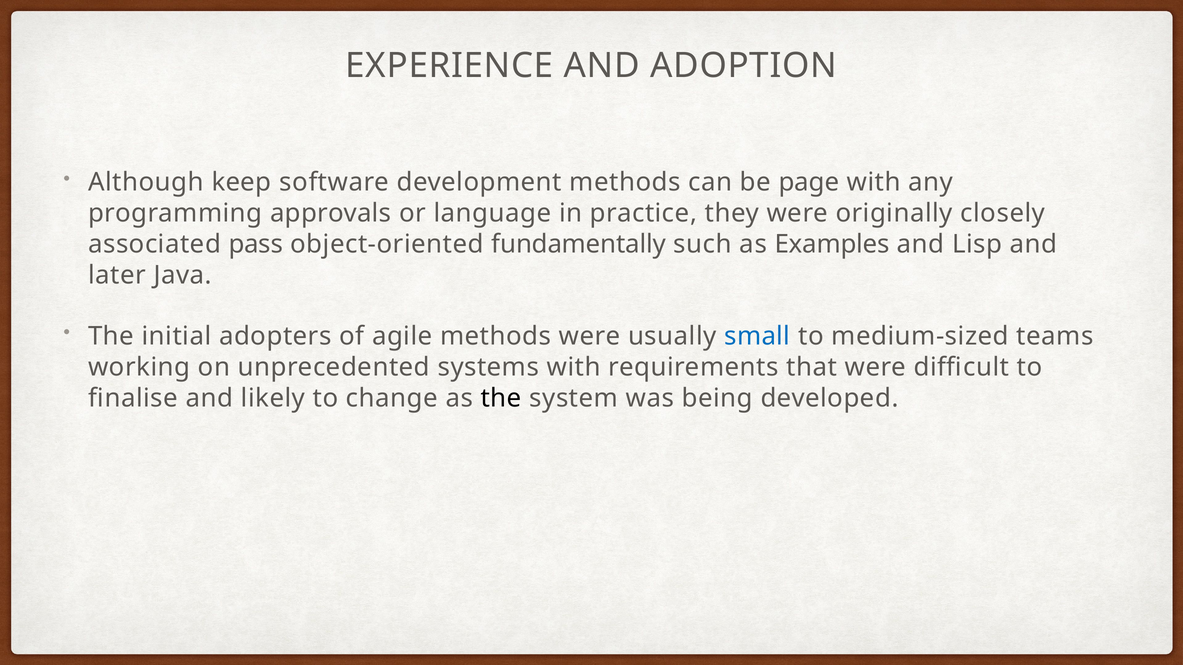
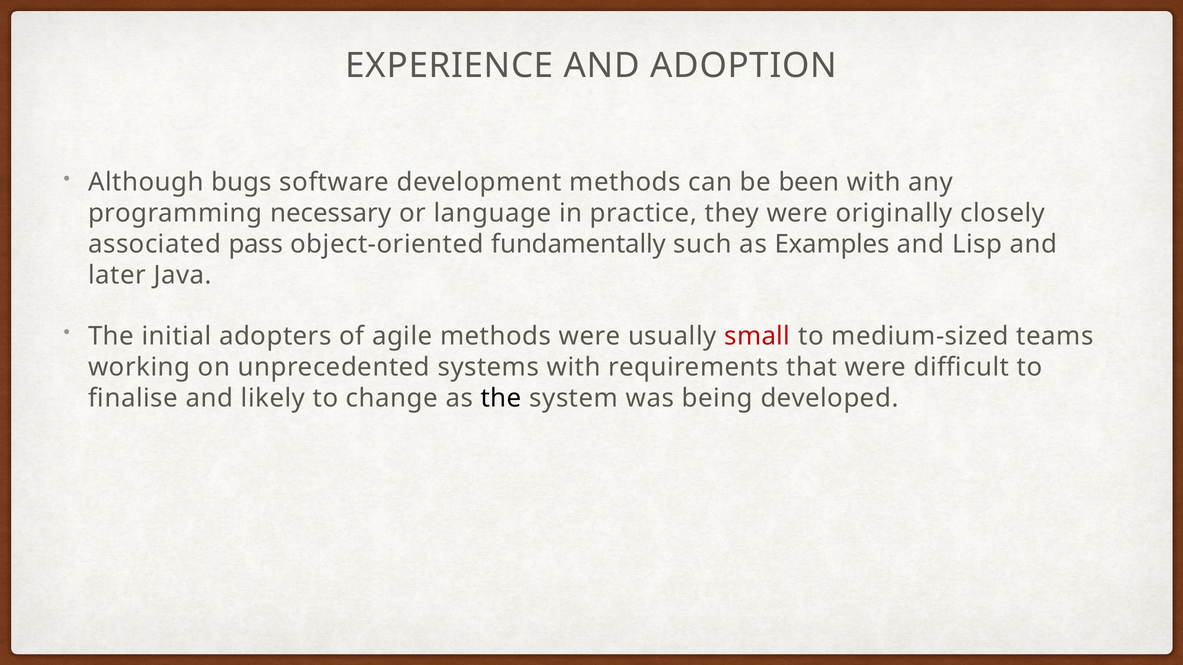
keep: keep -> bugs (242, 182)
page: page -> been (809, 182)
approvals: approvals -> necessary (331, 214)
small colour: blue -> red (757, 336)
